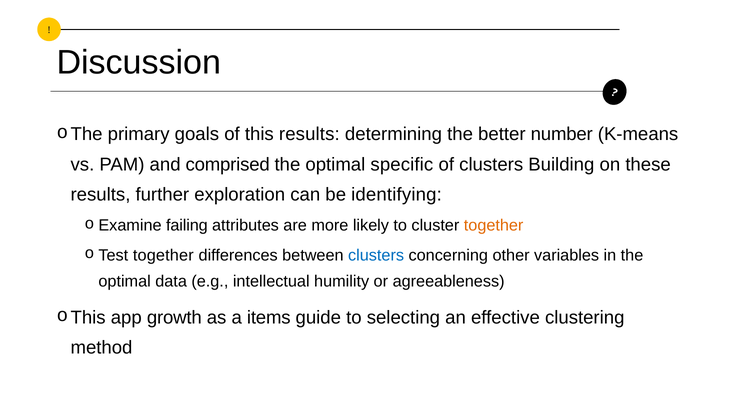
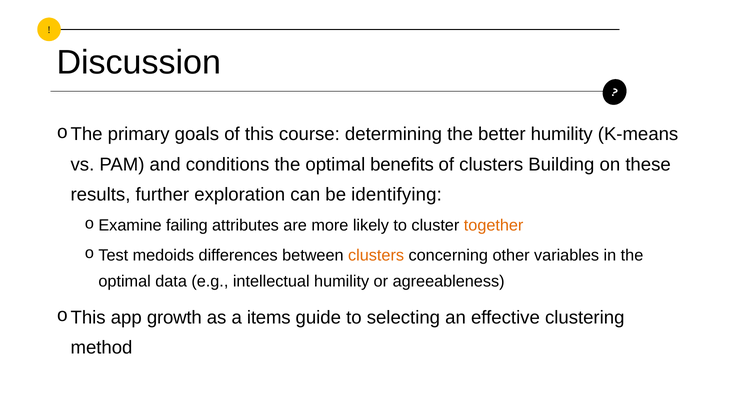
this results: results -> course (309, 134)
better number: number -> humility (562, 134)
comprised: comprised -> conditions (228, 164)
specific: specific -> benefits (402, 164)
Test together: together -> medoids (163, 255)
clusters colour: blue -> orange (376, 255)
